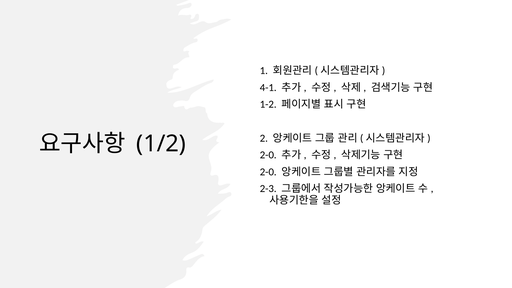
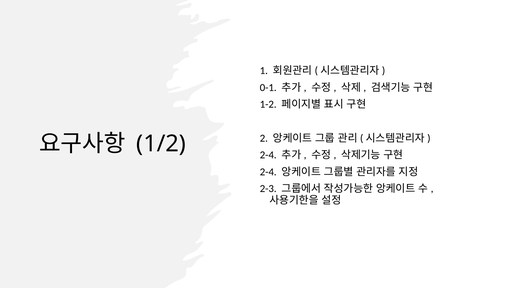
4-1: 4-1 -> 0-1 (268, 88)
2-0: 2-0 -> 2-4 (268, 155)
2-0: 2-0 -> 2-4 (268, 172)
